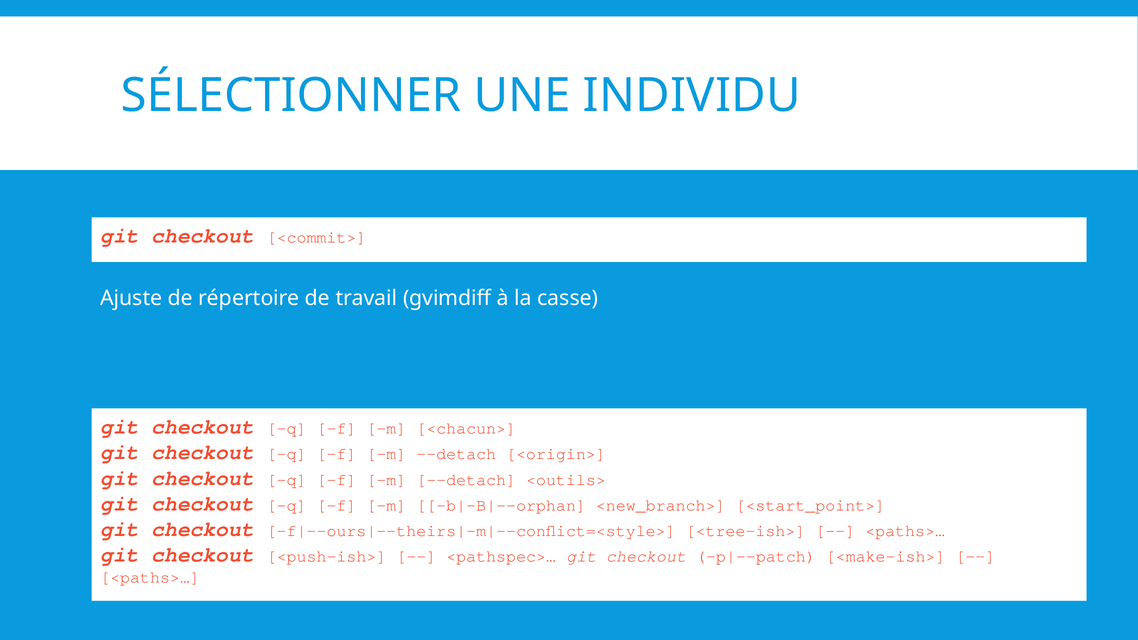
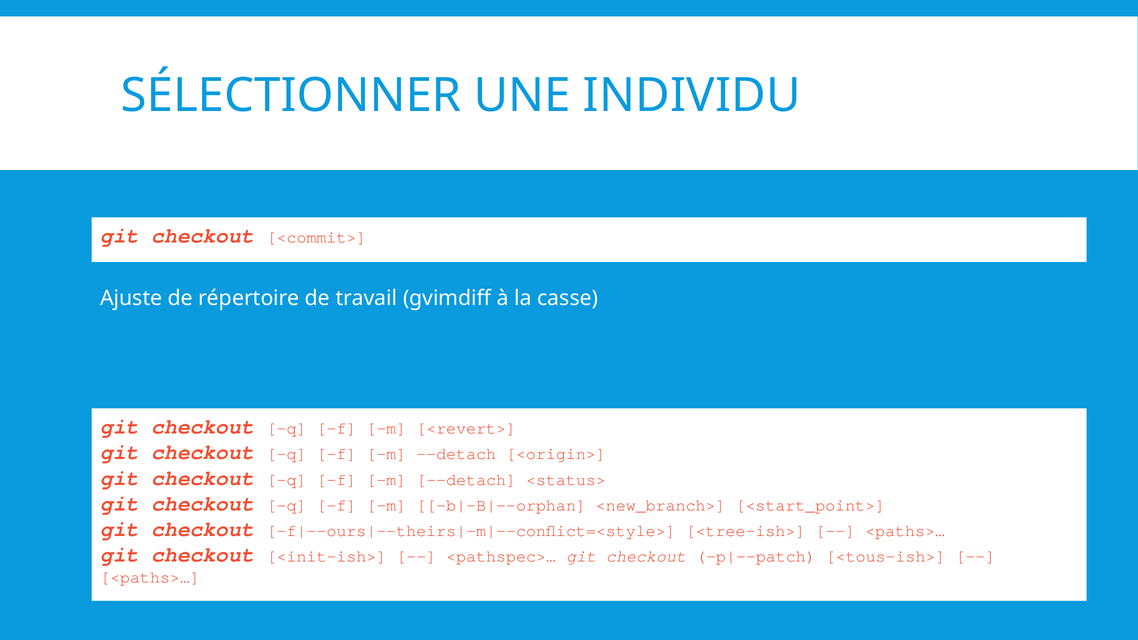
<chacun>: <chacun> -> <revert> (466, 429)
<outils>: <outils> -> <status> (566, 480)
<push-ish>: <push-ish> -> <init-ish> (327, 557)
<make-ish>: <make-ish> -> <tous-ish> (886, 557)
